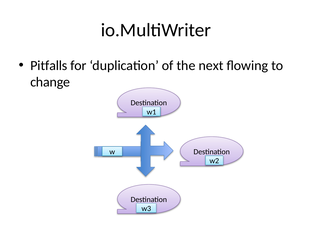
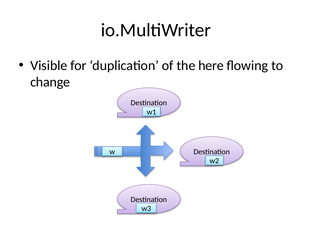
Pitfalls: Pitfalls -> Visible (49, 65)
next: next -> here (211, 65)
